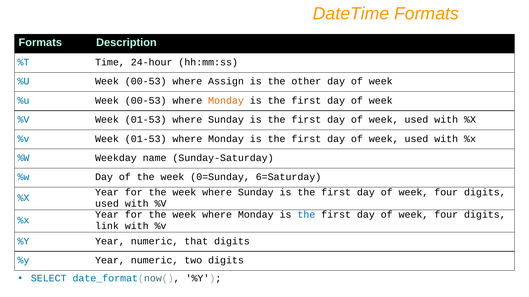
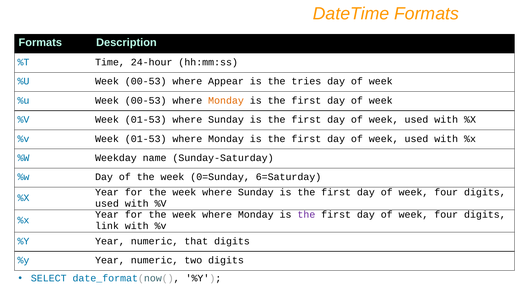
Assign: Assign -> Appear (226, 81)
other: other -> tries (306, 81)
the colour: blue -> purple (306, 215)
